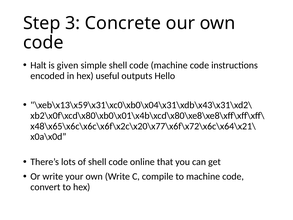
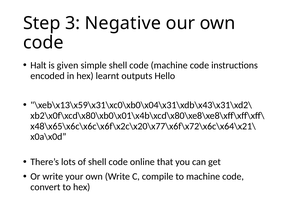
Concrete: Concrete -> Negative (123, 23)
useful: useful -> learnt (107, 76)
